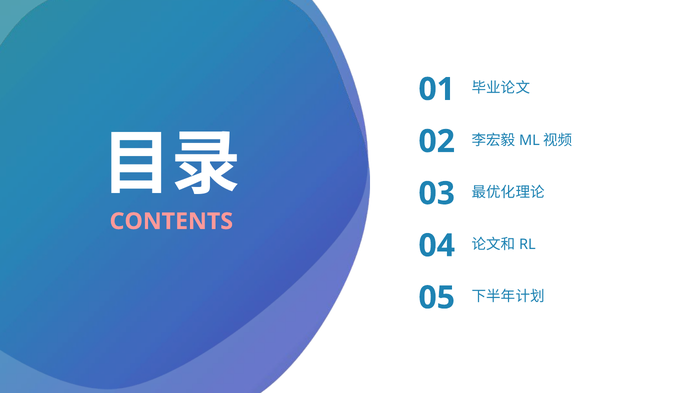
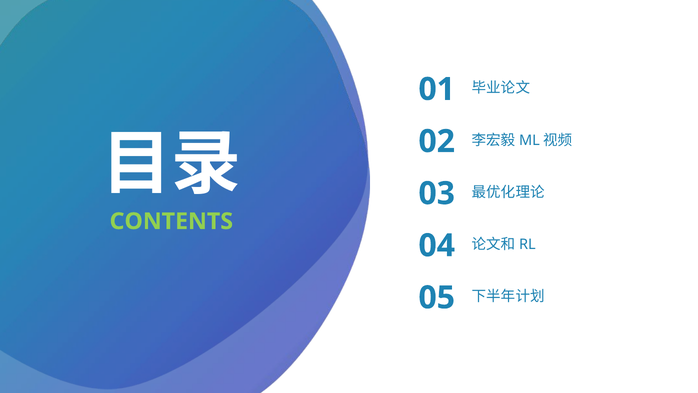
CONTENTS colour: pink -> light green (171, 221)
